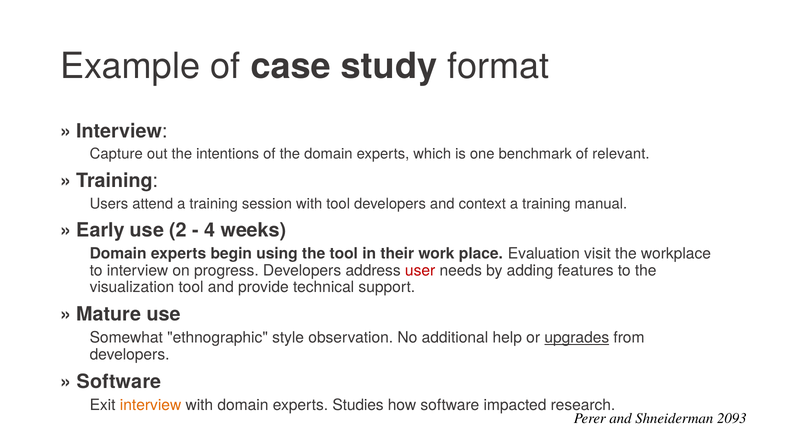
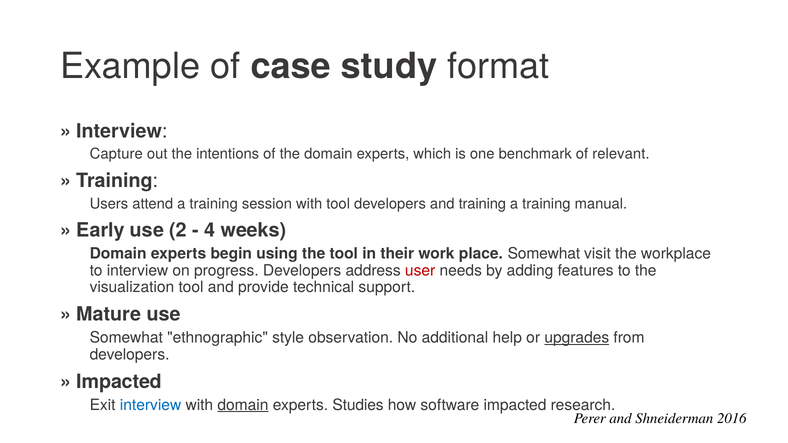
and context: context -> training (482, 204)
place Evaluation: Evaluation -> Somewhat (544, 254)
Software: Software -> Impacted (119, 382)
interview colour: orange -> blue (151, 405)
domain underline: none -> present (243, 405)
2093: 2093 -> 2016 (732, 418)
